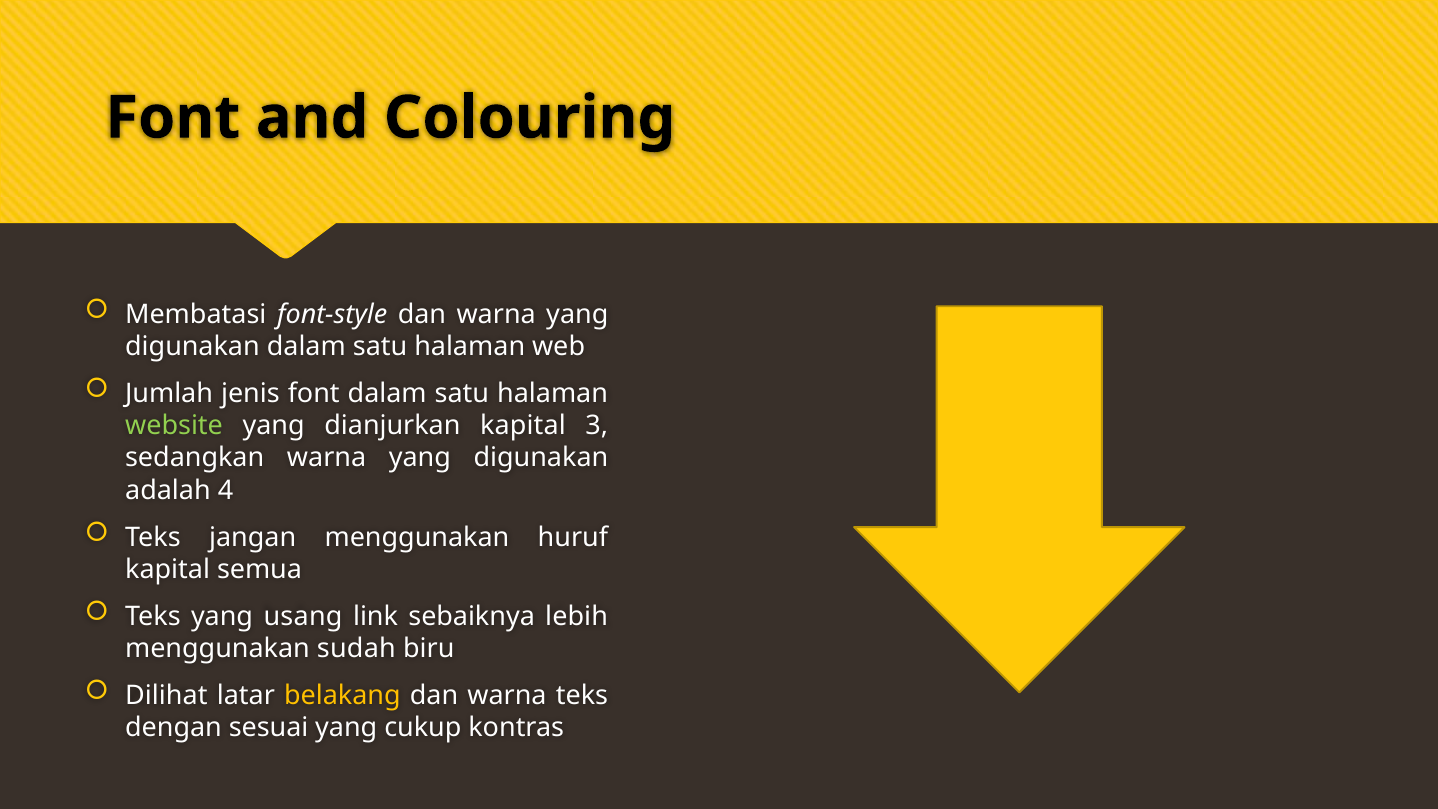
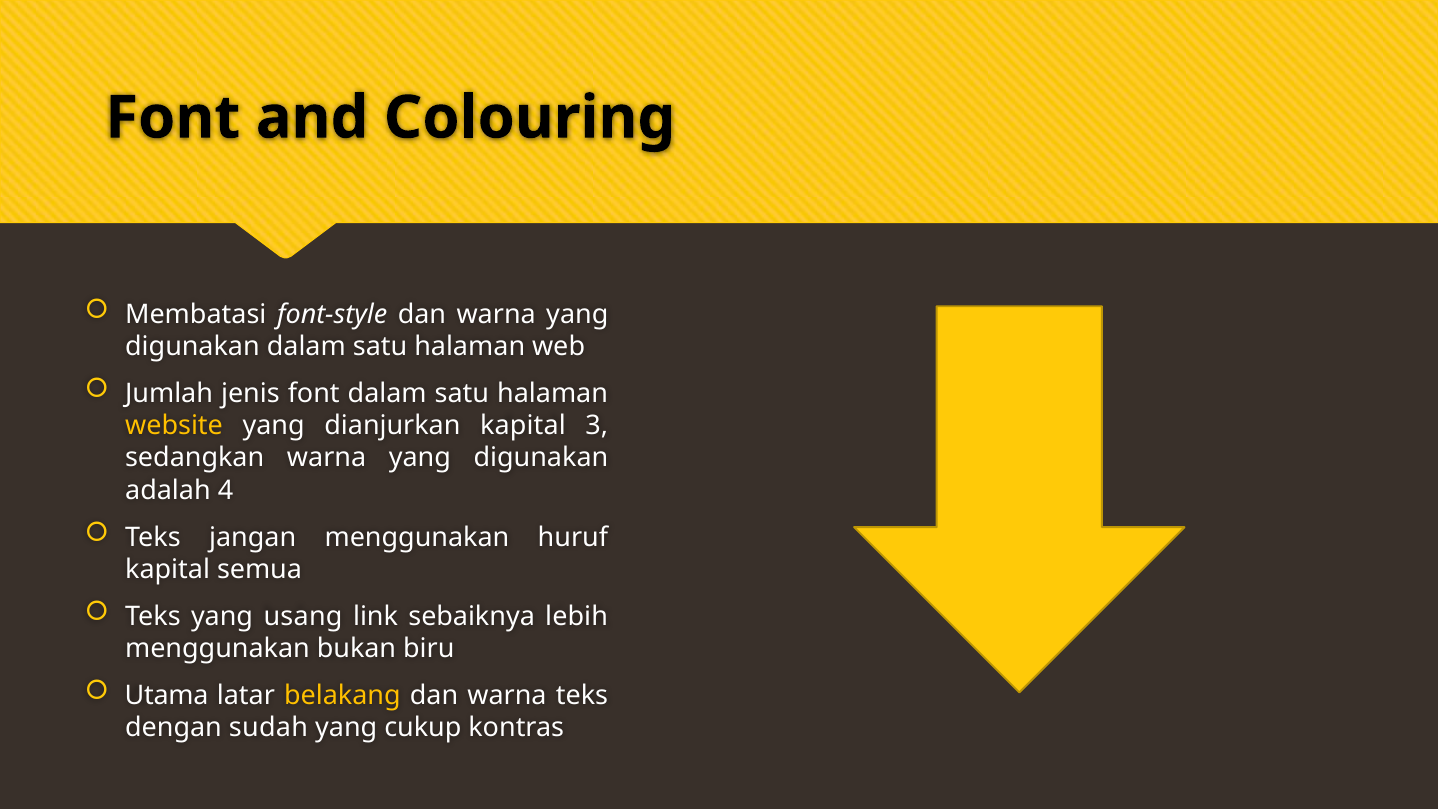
website colour: light green -> yellow (174, 426)
sudah: sudah -> bukan (357, 648)
Dilihat: Dilihat -> Utama (167, 695)
sesuai: sesuai -> sudah (268, 728)
